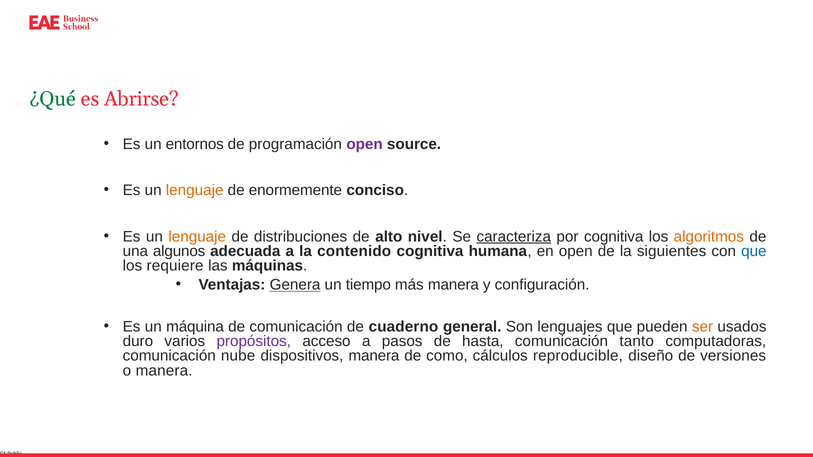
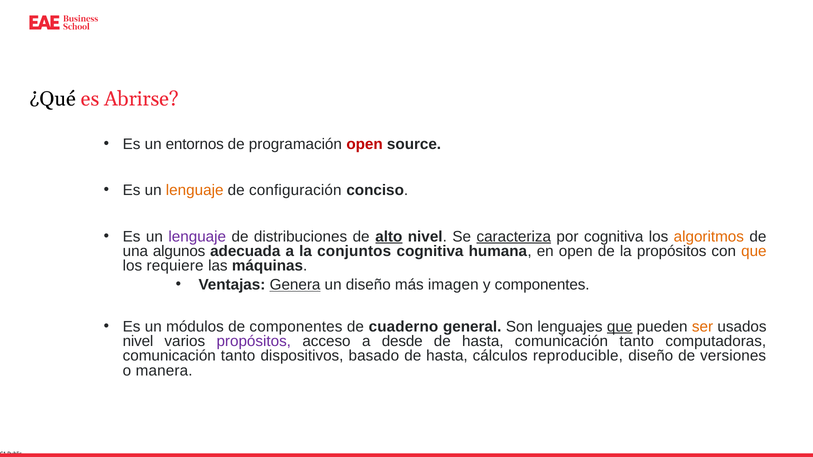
¿Qué colour: green -> black (53, 99)
open colour: purple -> red (365, 144)
enormemente: enormemente -> configuración (295, 191)
lenguaje colour: orange -> purple (197, 237)
alto underline: none -> present (389, 237)
contenido: contenido -> conjuntos (354, 251)
la siguientes: siguientes -> propósitos (672, 251)
que colour: blue -> orange (754, 251)
un tiempo: tiempo -> diseño (368, 285)
más manera: manera -> imagen (453, 285)
y configuración: configuración -> componentes (542, 285)
máquina: máquina -> módulos (195, 327)
de comunicación: comunicación -> componentes (296, 327)
que underline: none -> present (620, 327)
duro: duro -> nivel (138, 341)
pasos: pasos -> desde (402, 341)
nube: nube -> tanto (238, 356)
dispositivos manera: manera -> basado (374, 356)
como: como -> hasta (447, 356)
